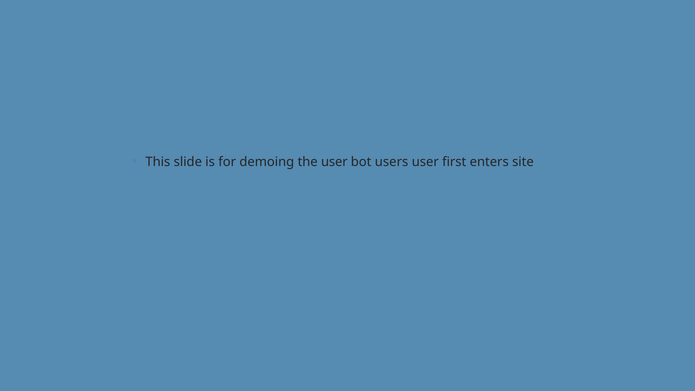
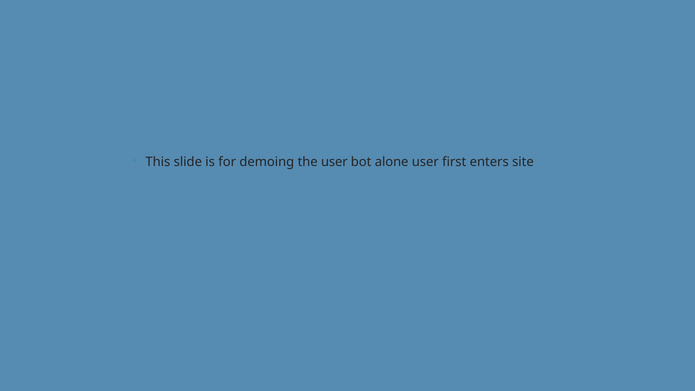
users: users -> alone (392, 162)
